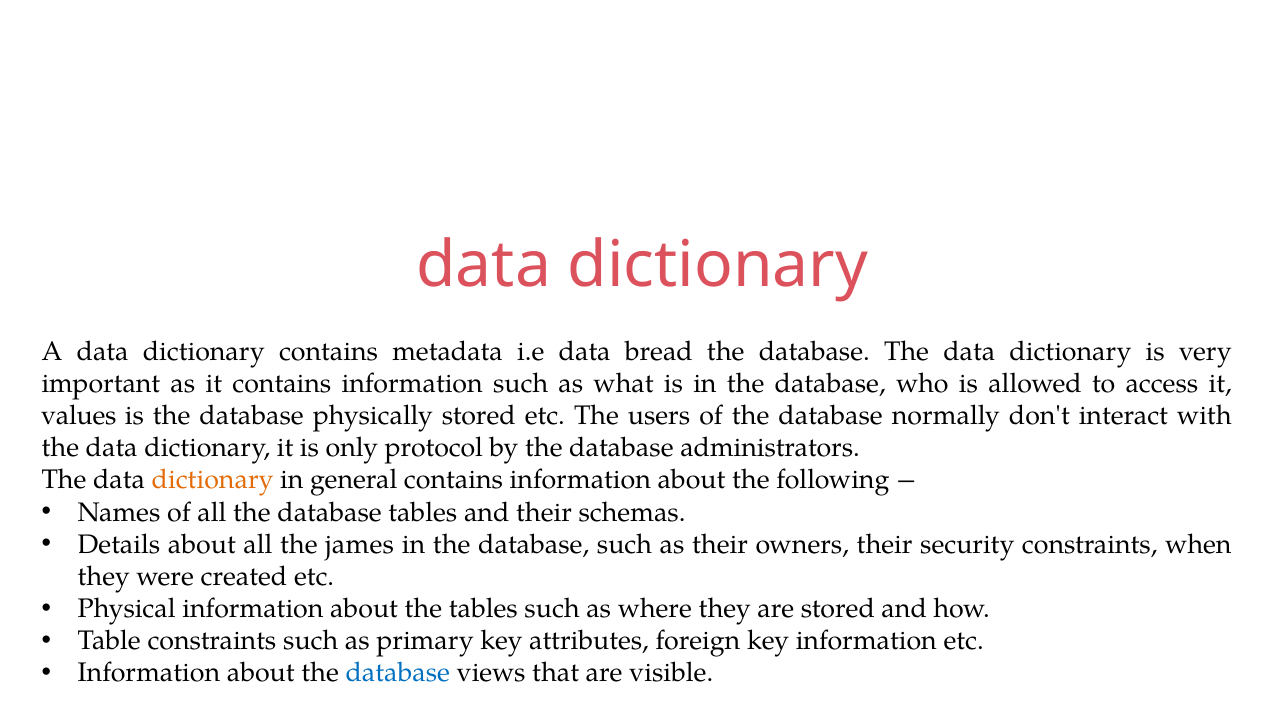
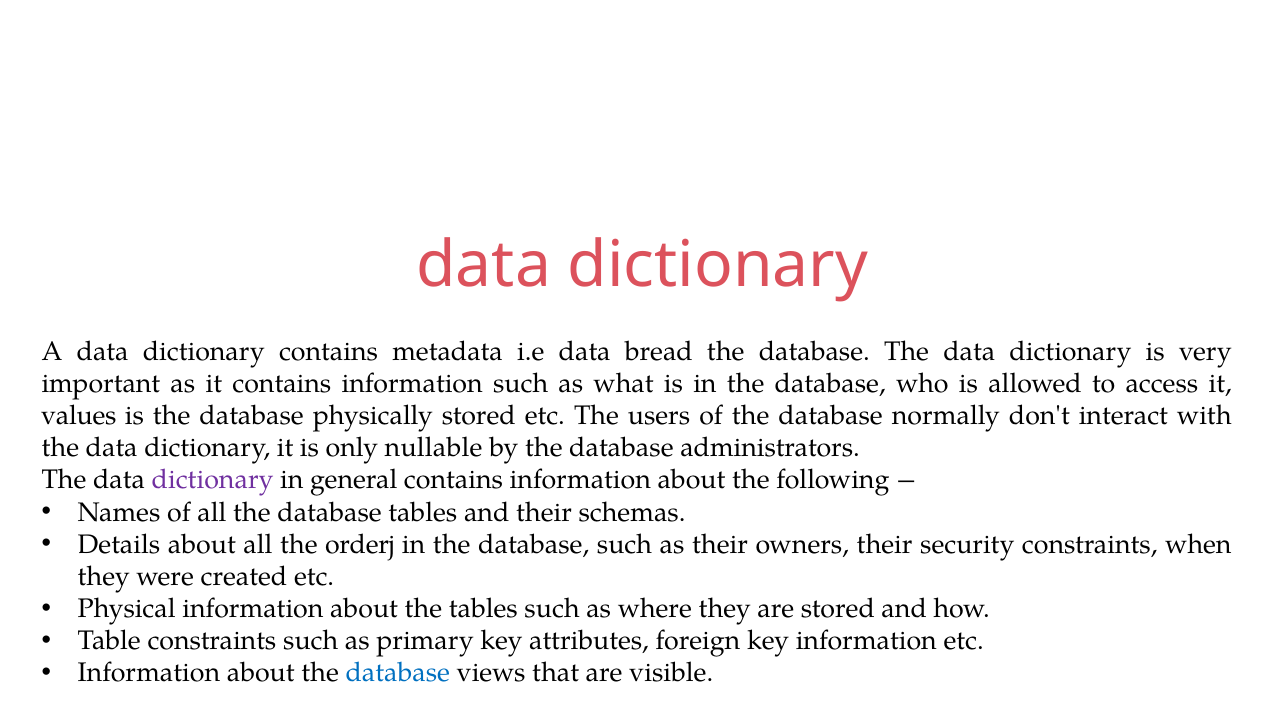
protocol: protocol -> nullable (434, 448)
dictionary colour: orange -> purple (213, 480)
james: james -> orderj (360, 544)
